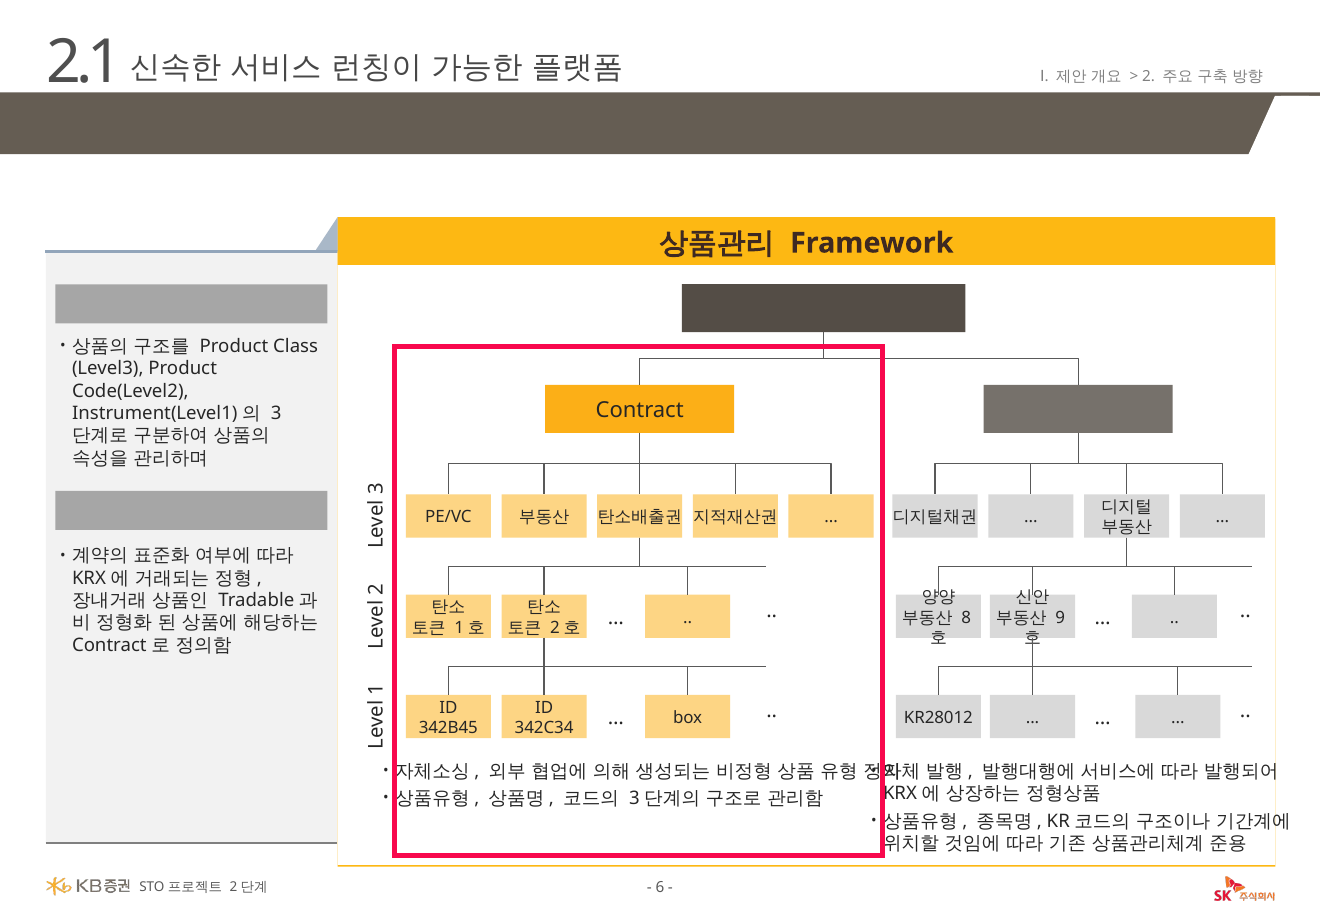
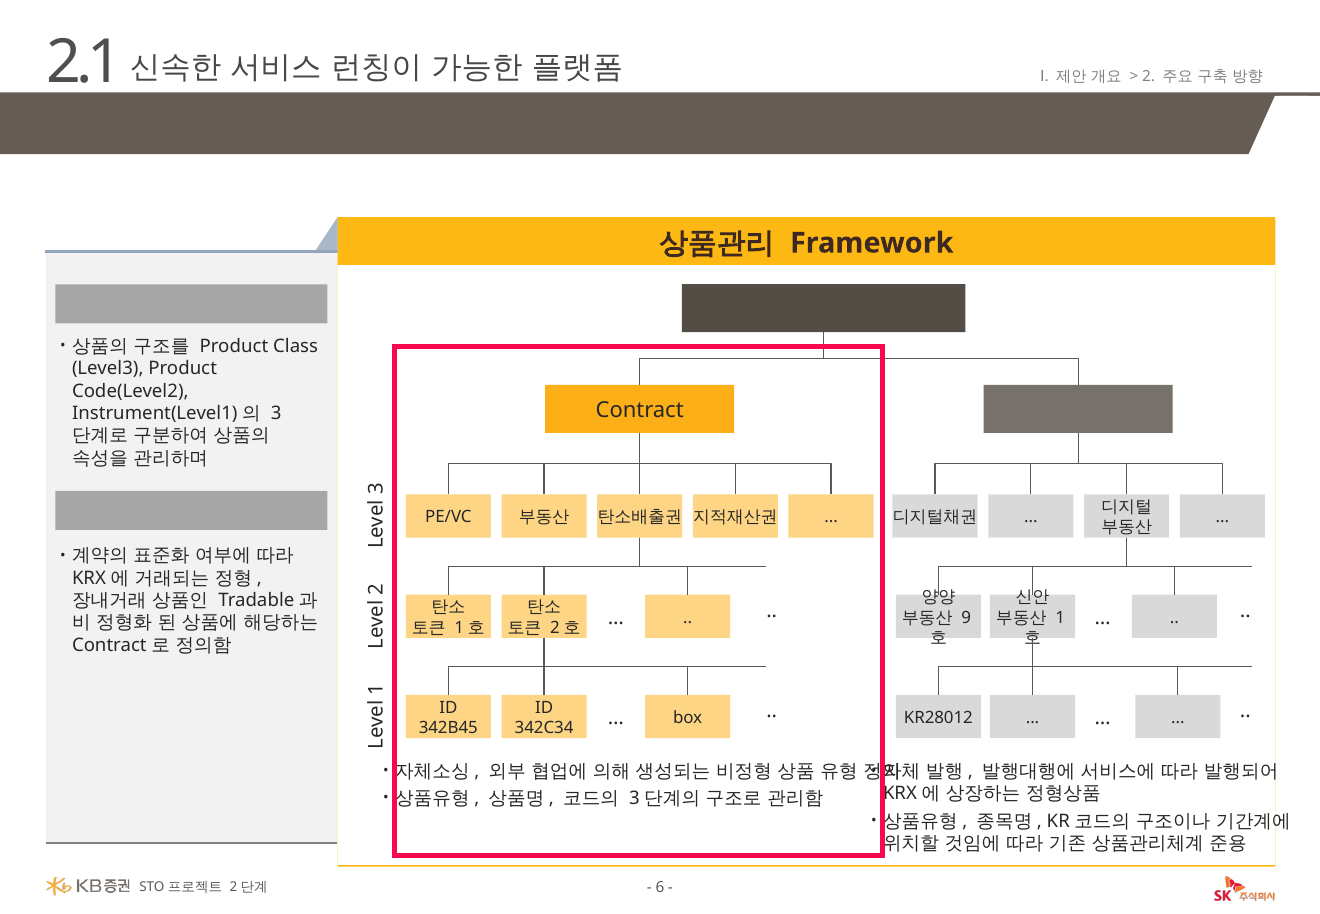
8: 8 -> 9 (966, 617)
9: 9 -> 1 (1060, 617)
